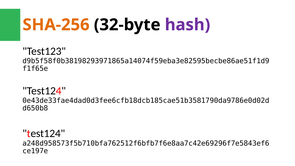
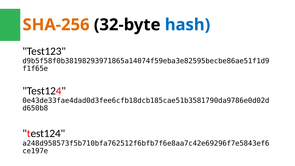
hash colour: purple -> blue (188, 25)
